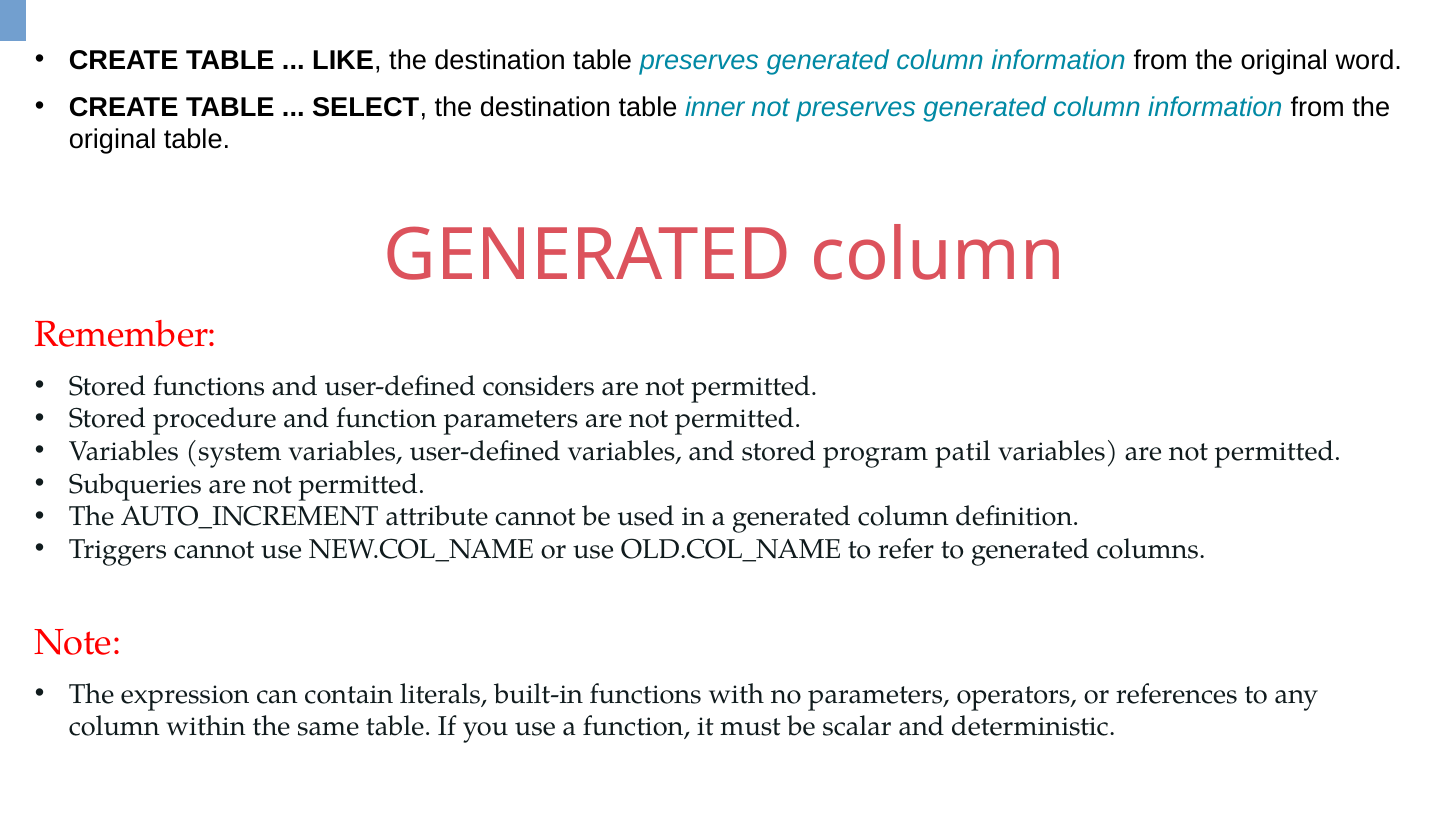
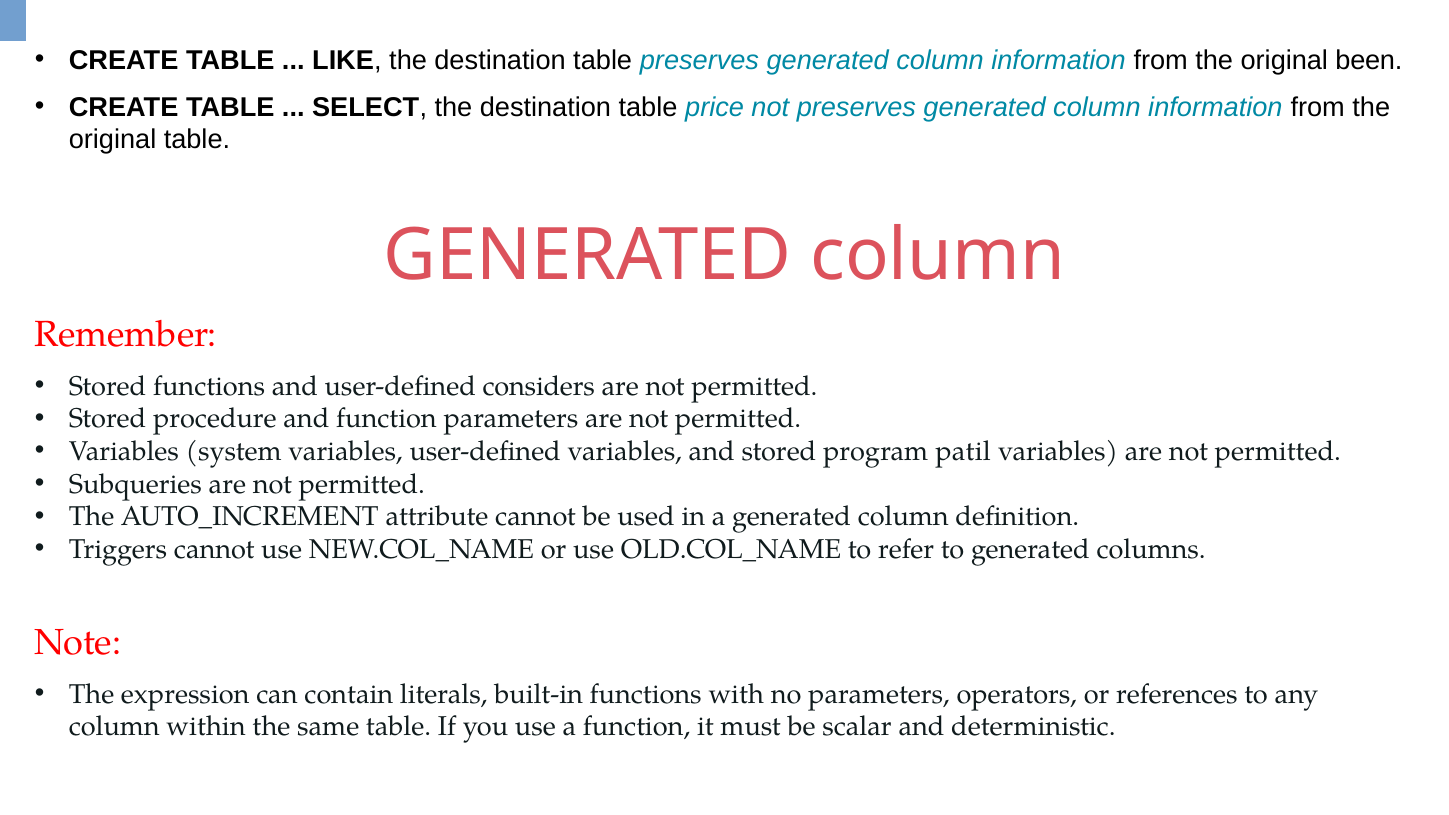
word: word -> been (1369, 60)
inner: inner -> price (715, 107)
